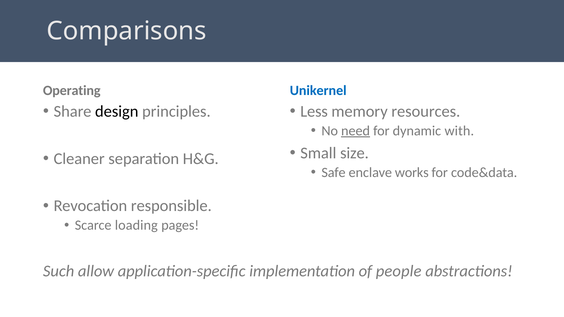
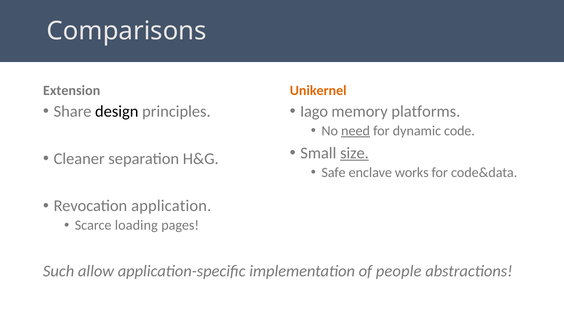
Operating: Operating -> Extension (72, 91)
Unikernel colour: blue -> orange (318, 91)
Less: Less -> Iago (314, 111)
resources: resources -> platforms (426, 111)
with: with -> code (459, 131)
size underline: none -> present (354, 153)
responsible: responsible -> application (171, 206)
